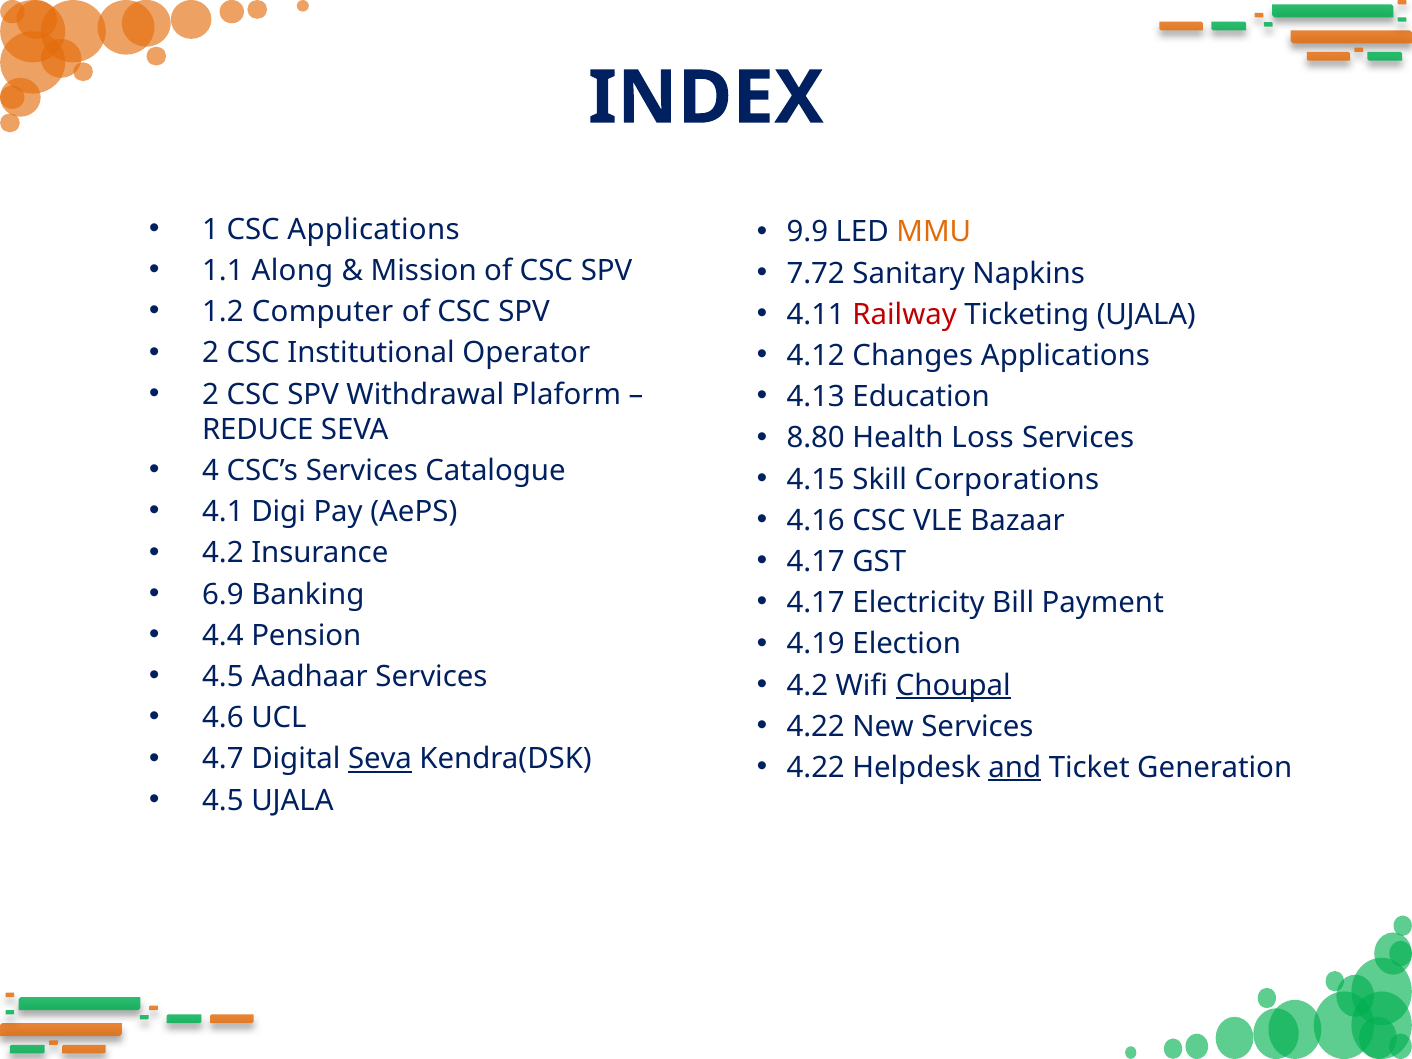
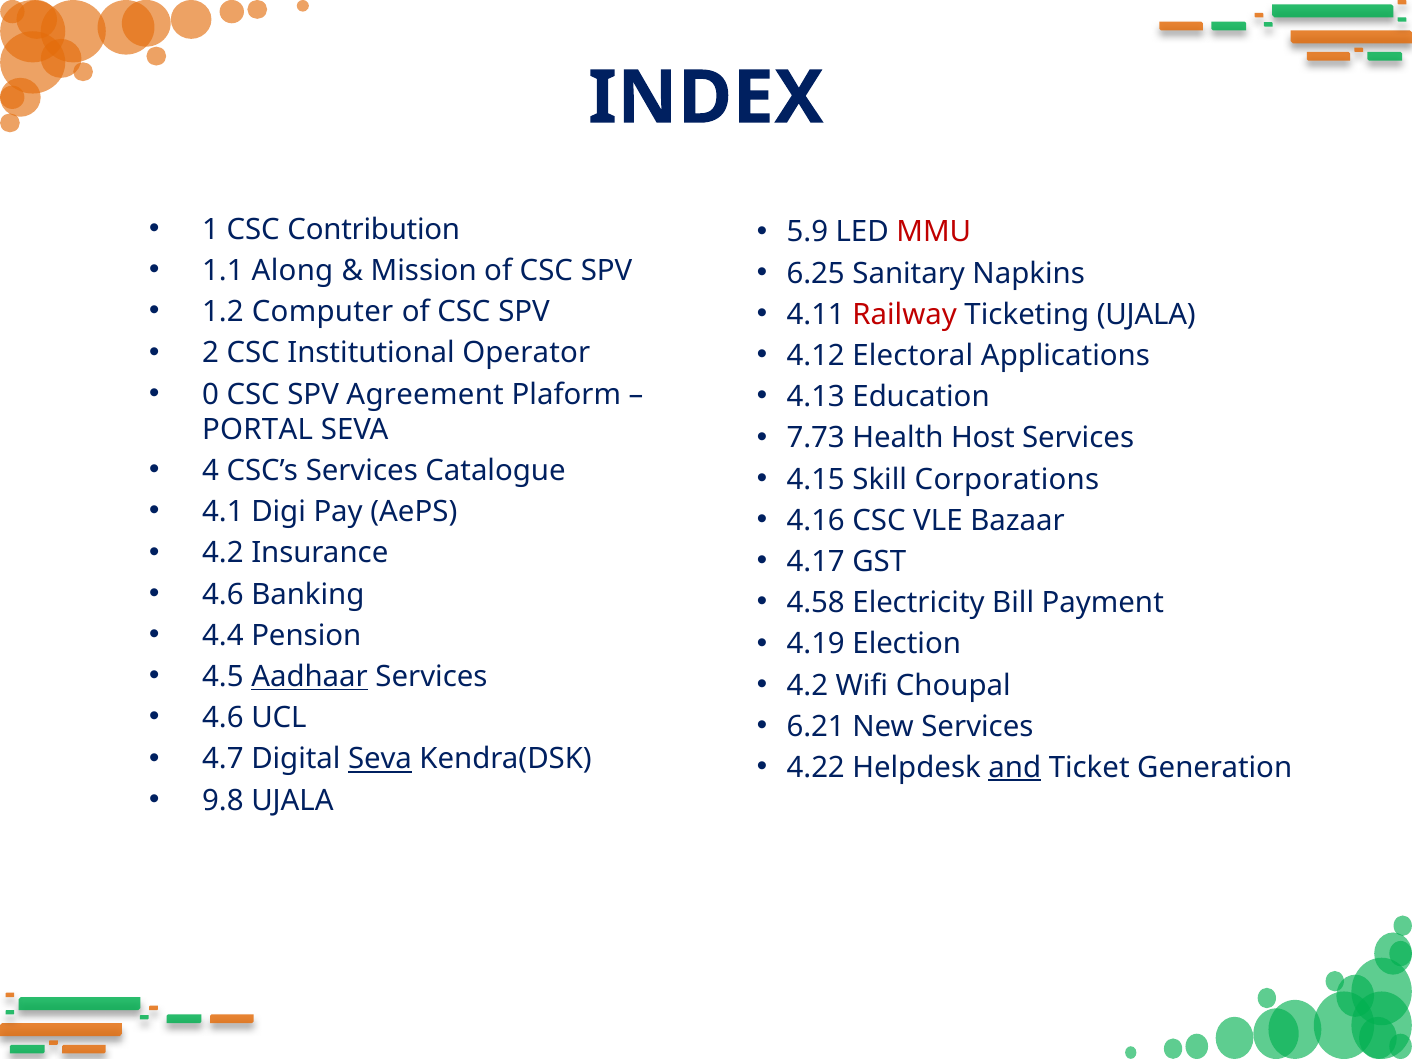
CSC Applications: Applications -> Contribution (374, 230)
9.9: 9.9 -> 5.9 (807, 232)
MMU colour: orange -> red (934, 232)
7.72: 7.72 -> 6.25 (816, 273)
Changes: Changes -> Electoral (913, 356)
2: 2 -> 0 (211, 394)
Withdrawal: Withdrawal -> Agreement (425, 394)
REDUCE: REDUCE -> PORTAL (258, 430)
8.80: 8.80 -> 7.73 (816, 438)
Loss: Loss -> Host (983, 438)
6.9: 6.9 -> 4.6 (223, 594)
4.17: 4.17 -> 4.58 (816, 603)
Aadhaar underline: none -> present (310, 677)
Choupal underline: present -> none (953, 685)
4.22: 4.22 -> 6.21 (816, 727)
4.5: 4.5 -> 9.8 (223, 800)
